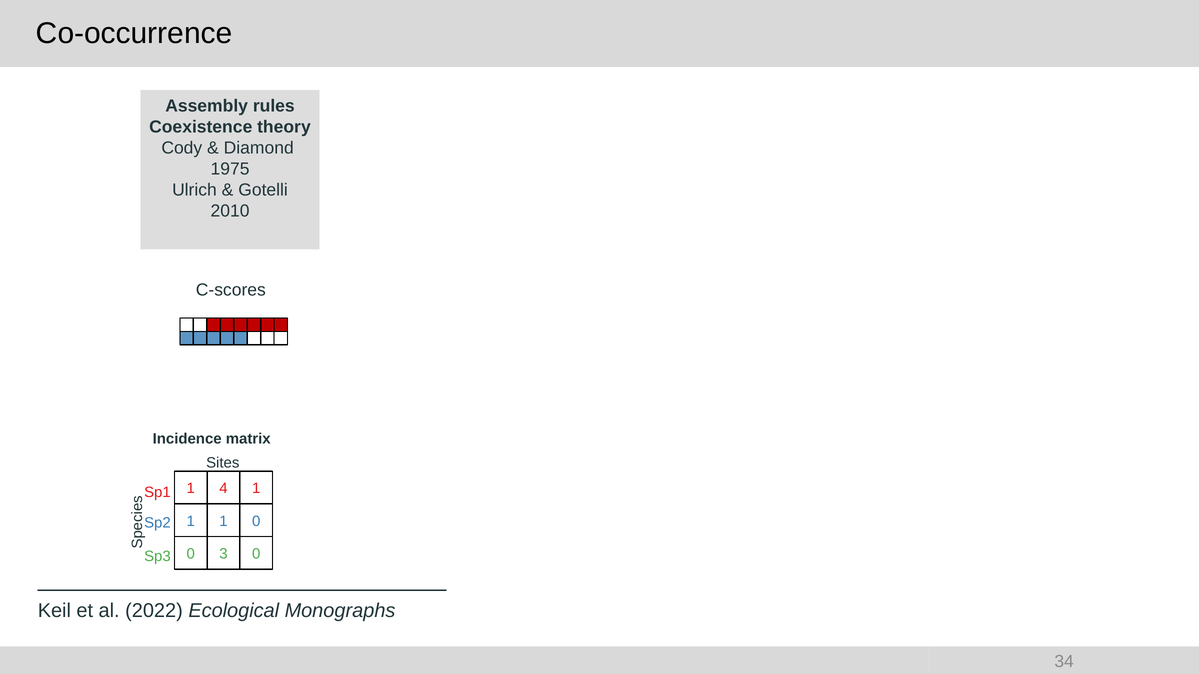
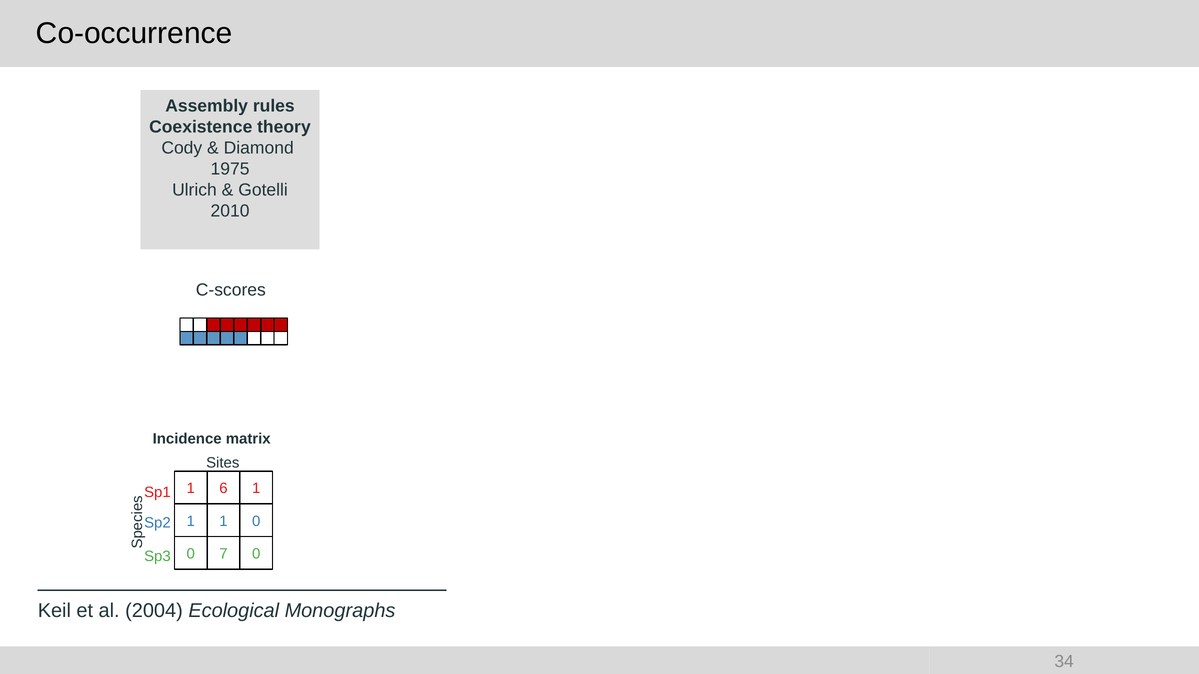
4: 4 -> 6 (224, 489)
3: 3 -> 7 (224, 554)
2022: 2022 -> 2004 (154, 611)
